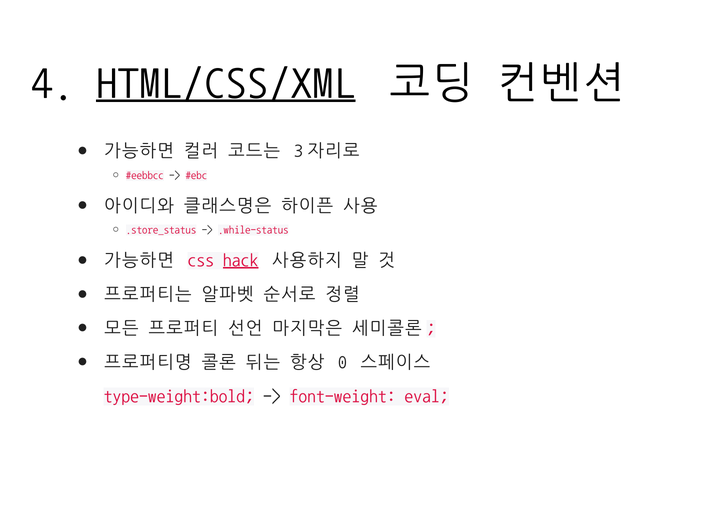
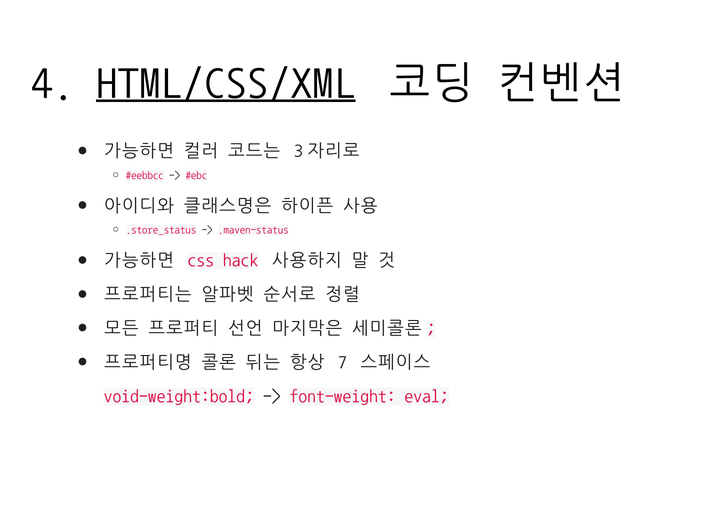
.while-status: .while-status -> .maven-status (253, 230)
hack underline: present -> none (241, 260)
0: 0 -> 7 (342, 362)
type-weight:bold: type-weight:bold -> void-weight:bold (179, 396)
